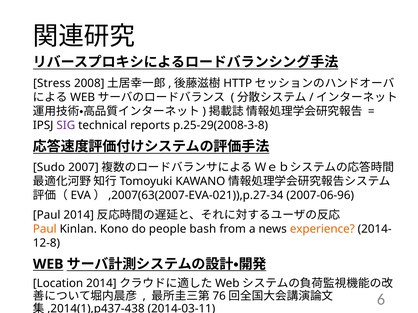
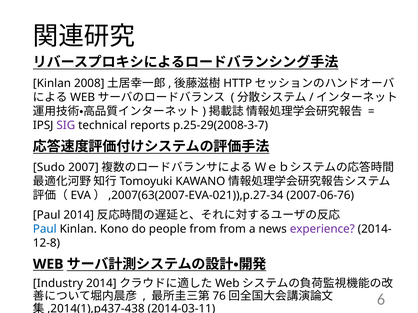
Stress: Stress -> Kinlan (52, 84)
p.25-29(2008-3-8: p.25-29(2008-3-8 -> p.25-29(2008-3-7 (221, 125)
2007-06-96: 2007-06-96 -> 2007-06-76 (320, 196)
Paul colour: orange -> blue (45, 229)
people bash: bash -> from (203, 229)
experience colour: orange -> purple (322, 229)
Location: Location -> Industry (58, 284)
